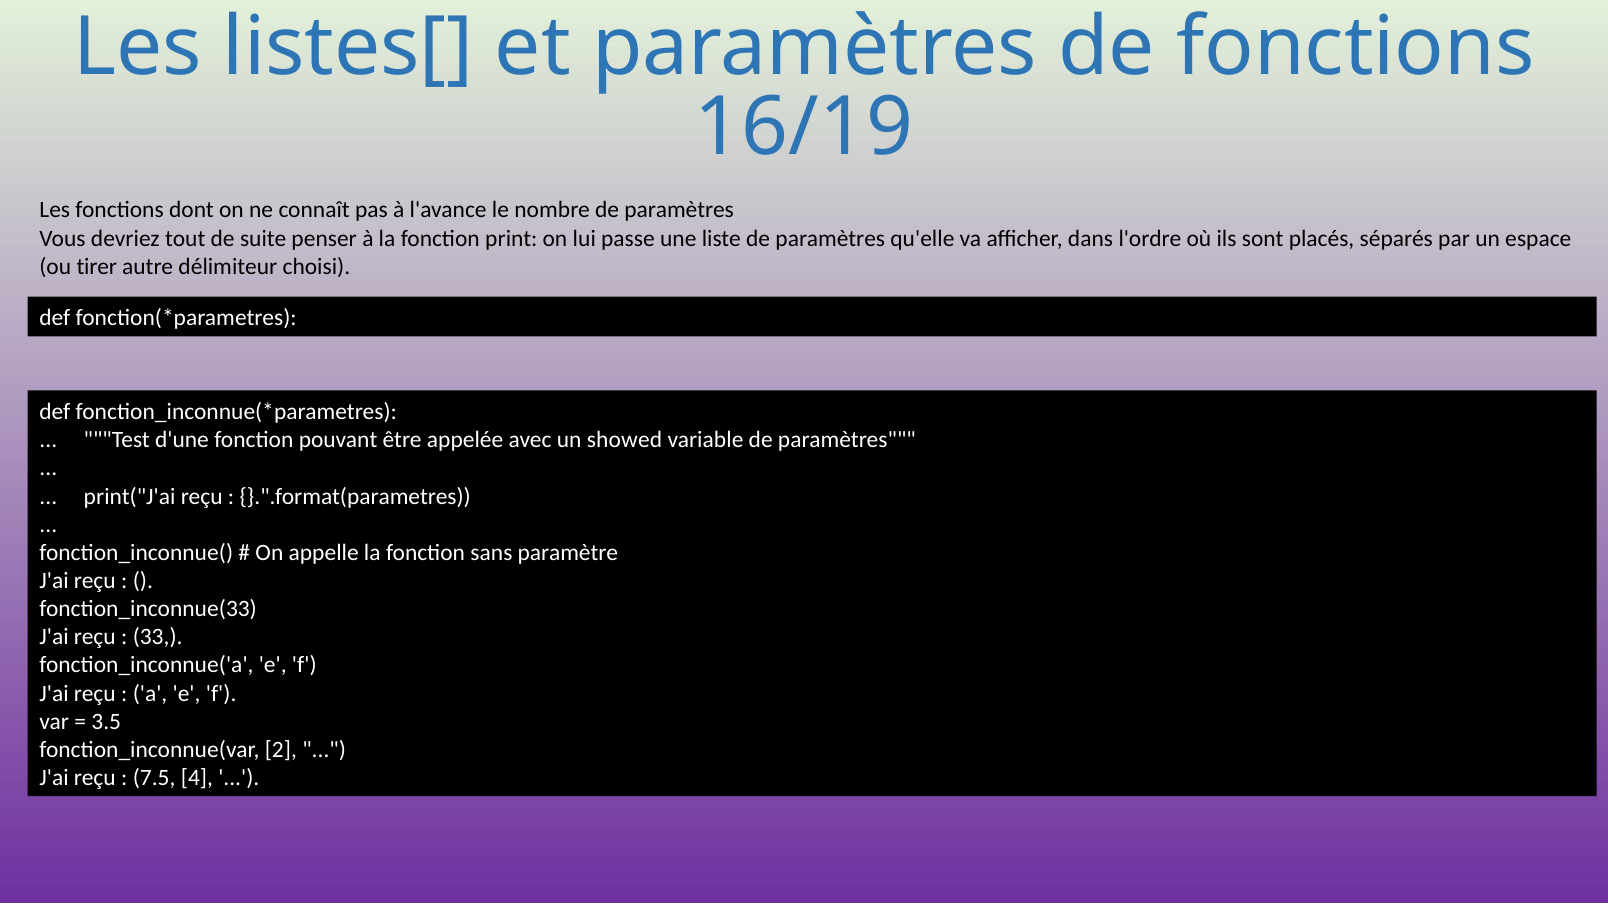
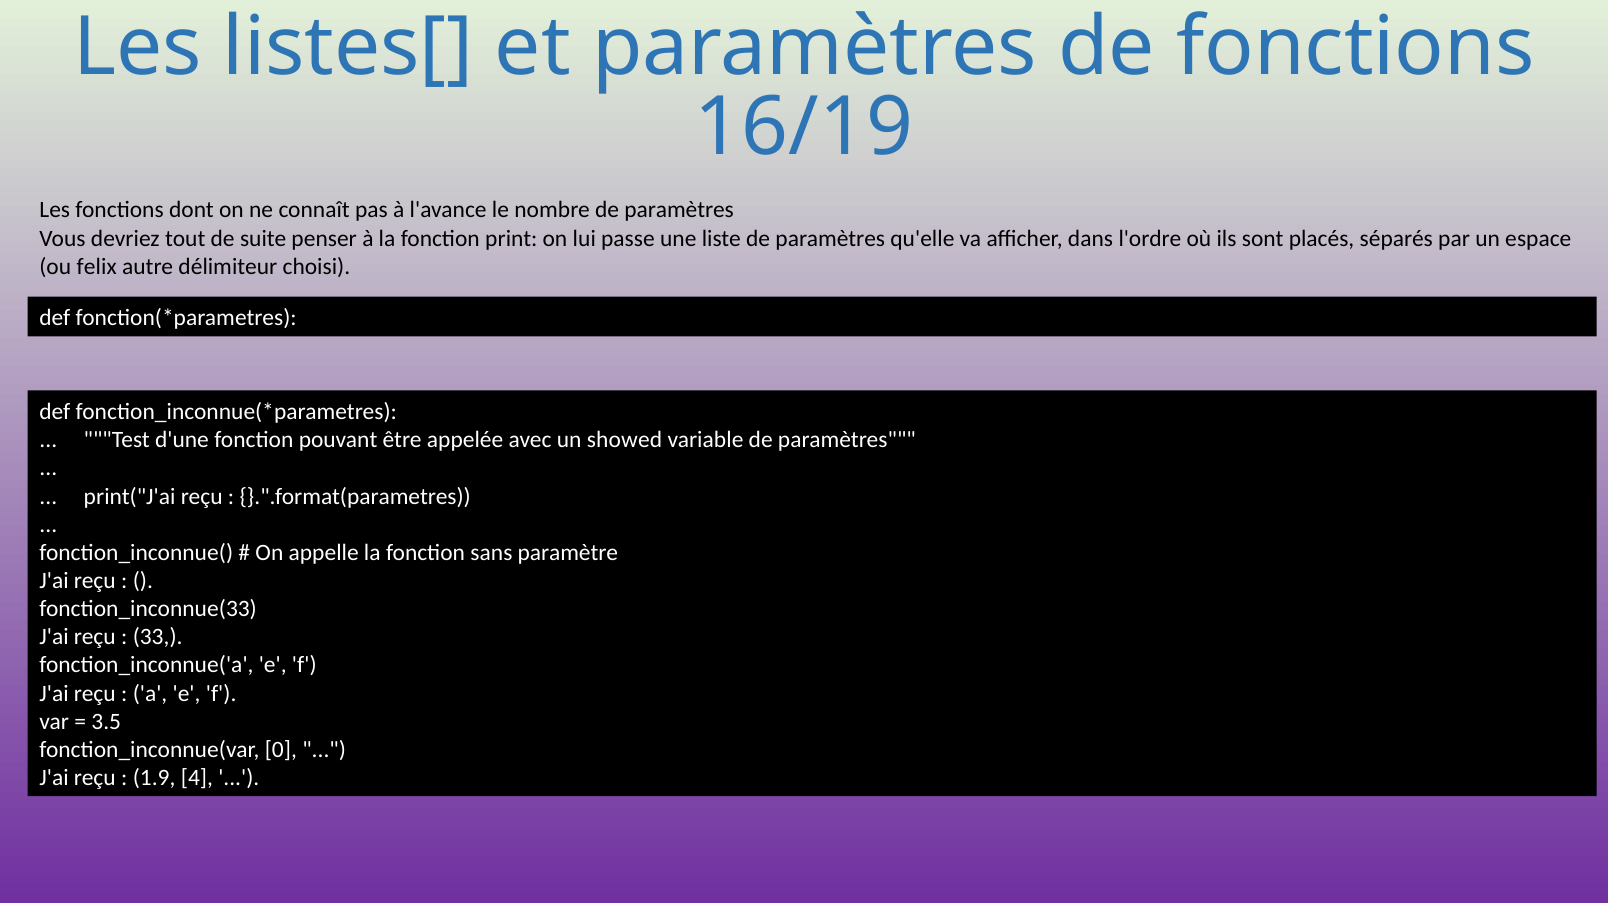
tirer: tirer -> felix (97, 267)
2: 2 -> 0 (281, 750)
7.5: 7.5 -> 1.9 (154, 778)
